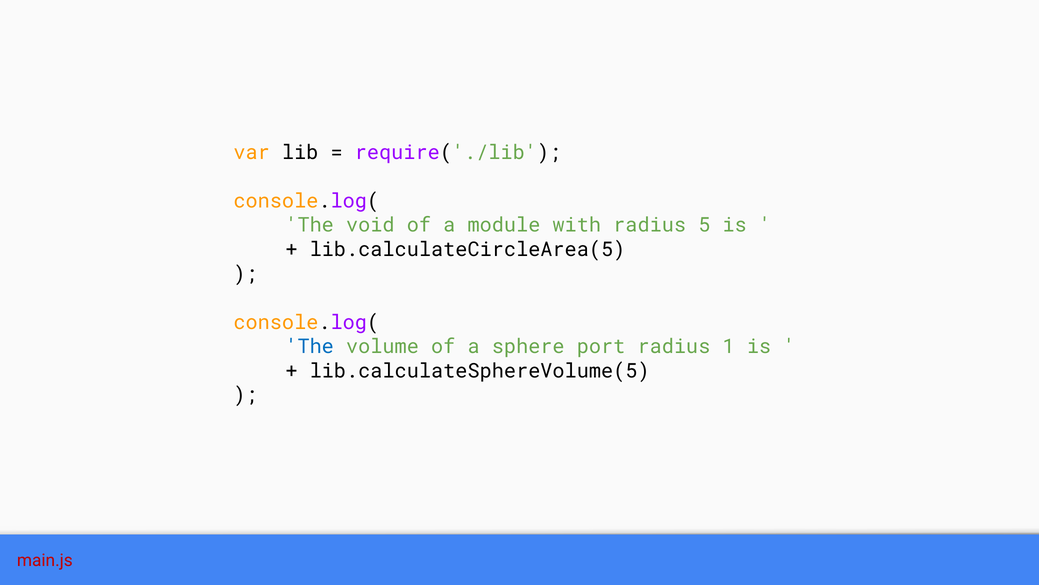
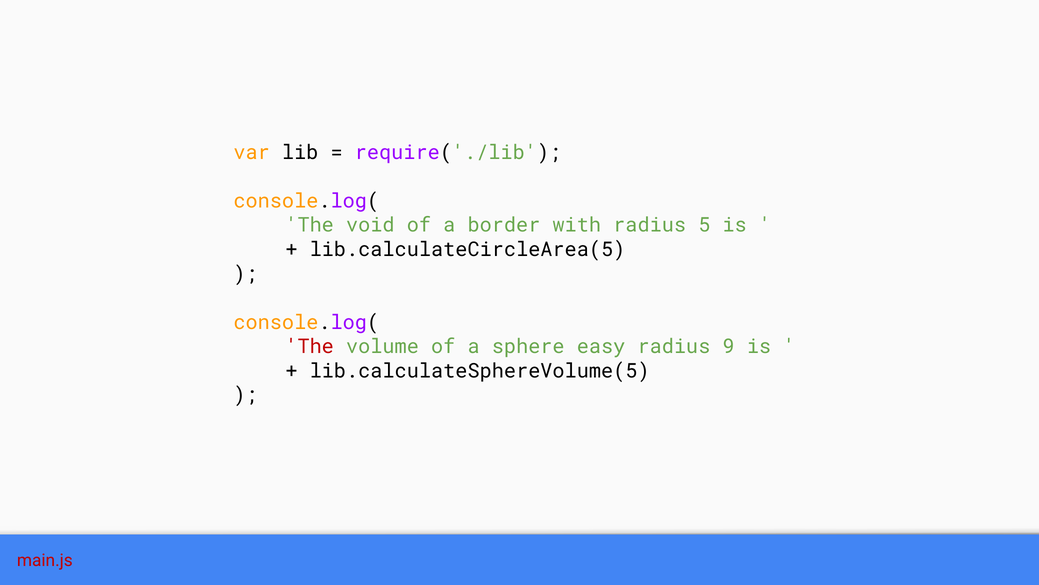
module: module -> border (504, 225)
The colour: blue -> red (310, 346)
port: port -> easy (601, 346)
1: 1 -> 9 (729, 346)
